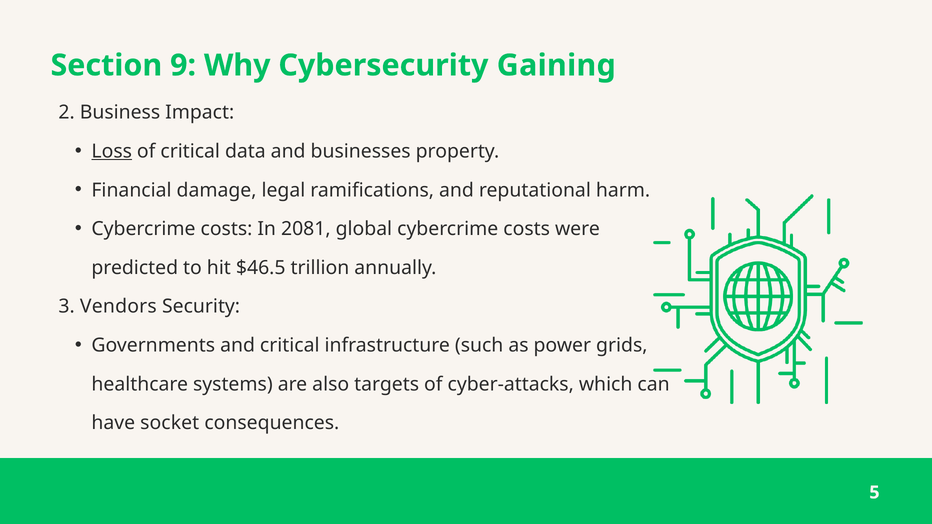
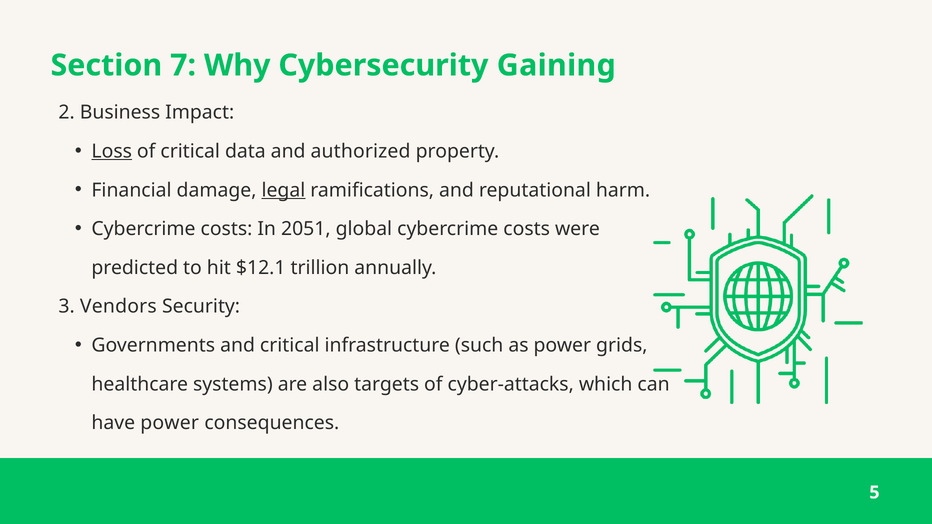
9: 9 -> 7 (183, 65)
businesses: businesses -> authorized (361, 151)
legal underline: none -> present (283, 190)
2081: 2081 -> 2051 (306, 229)
$46.5: $46.5 -> $12.1 (261, 268)
have socket: socket -> power (170, 423)
